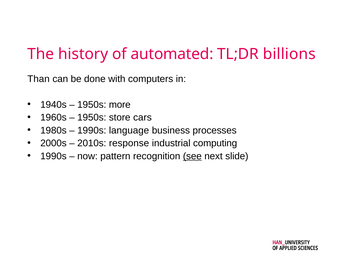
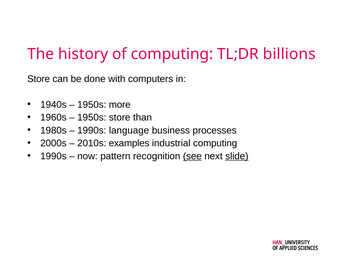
of automated: automated -> computing (172, 54)
Than: Than -> Store (39, 79)
cars: cars -> than (142, 118)
response: response -> examples (129, 143)
slide underline: none -> present (237, 156)
